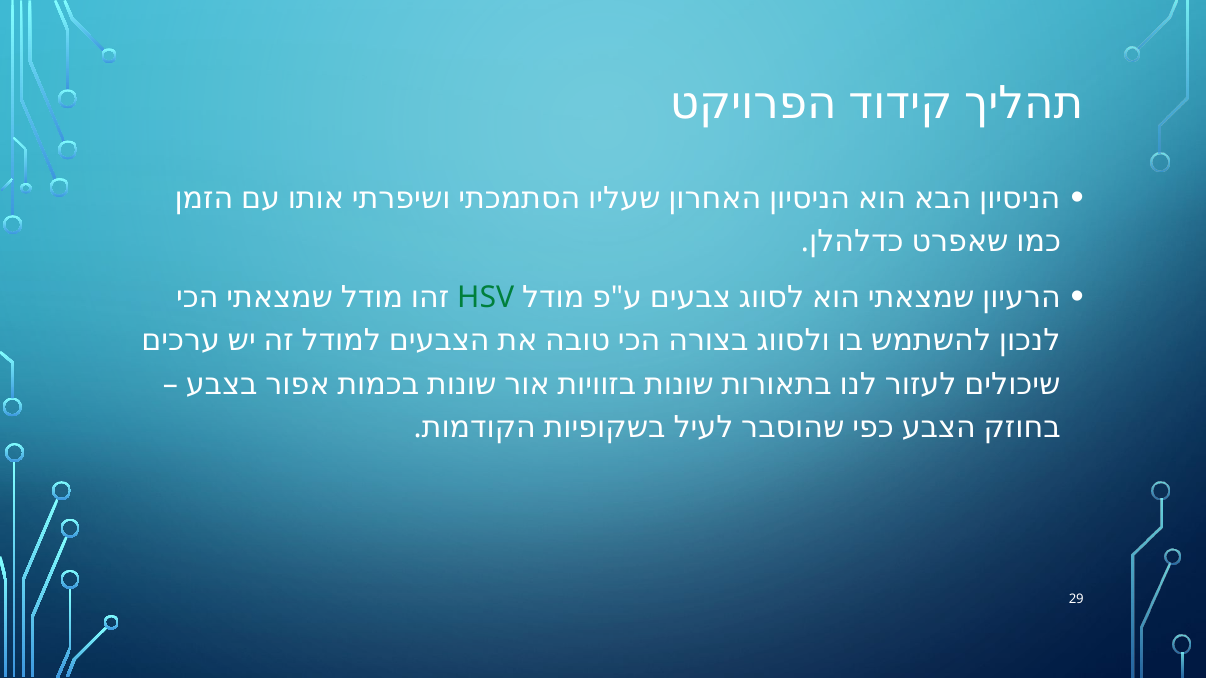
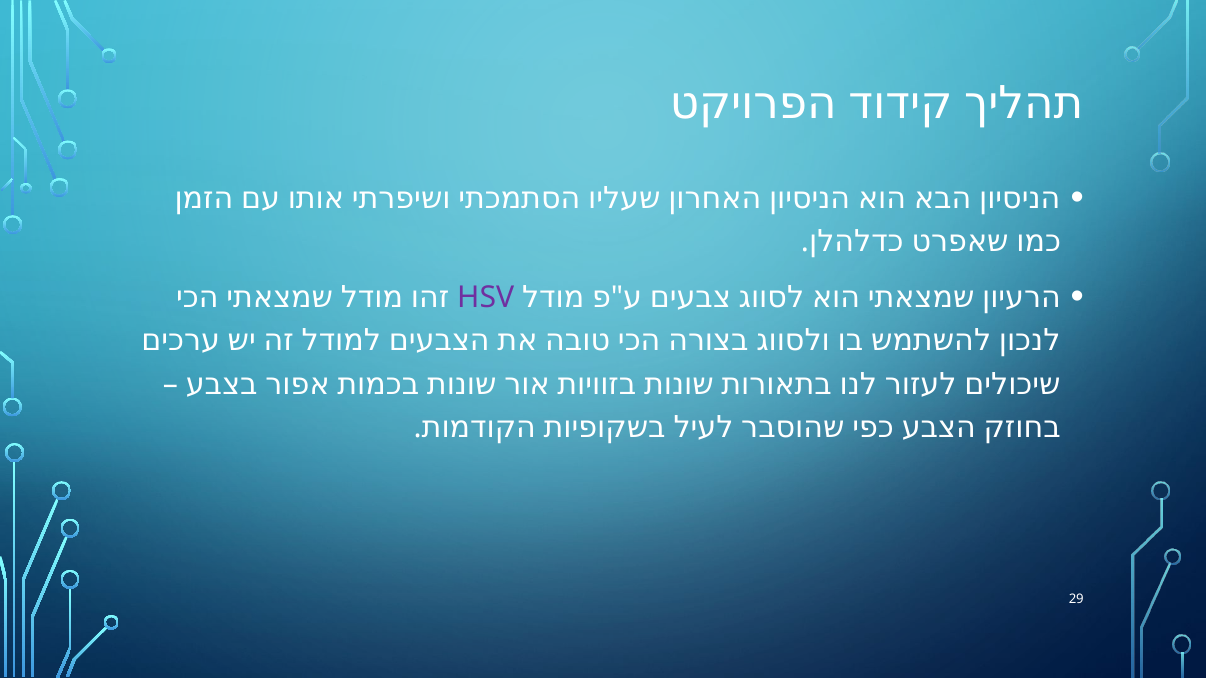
HSV colour: green -> purple (486, 298)
